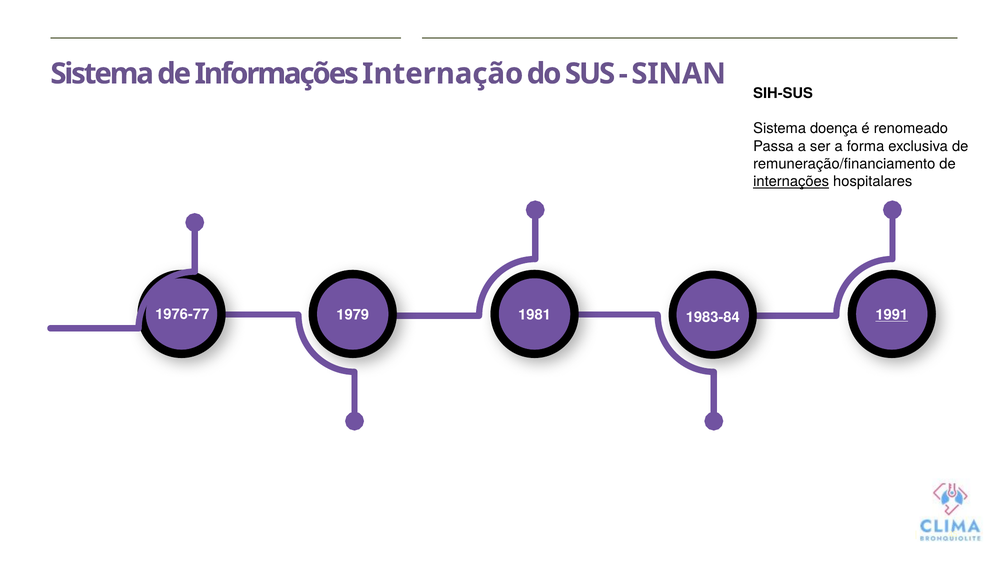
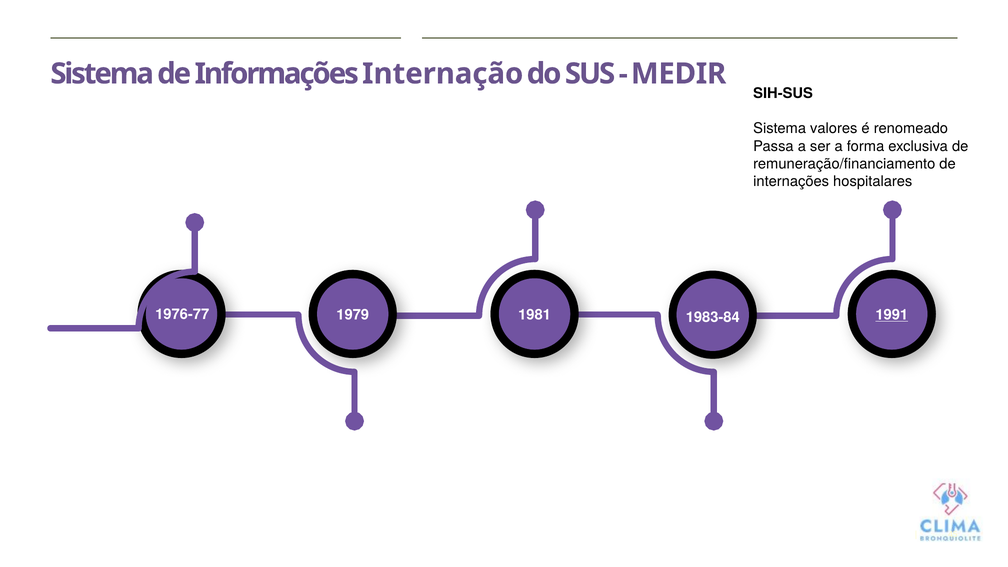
SINAN: SINAN -> MEDIR (679, 74)
doença: doença -> valores (834, 129)
internações underline: present -> none (791, 181)
